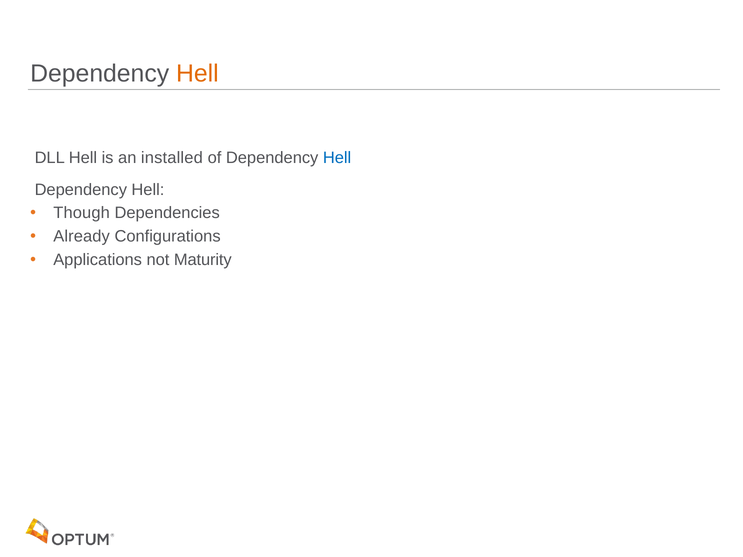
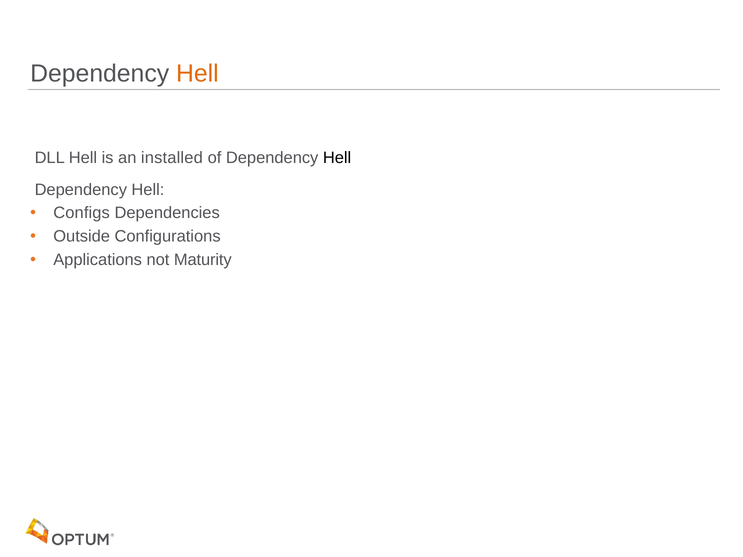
Hell colour: blue -> black (337, 158)
Though: Though -> Configs (82, 213)
Already: Already -> Outside (82, 237)
